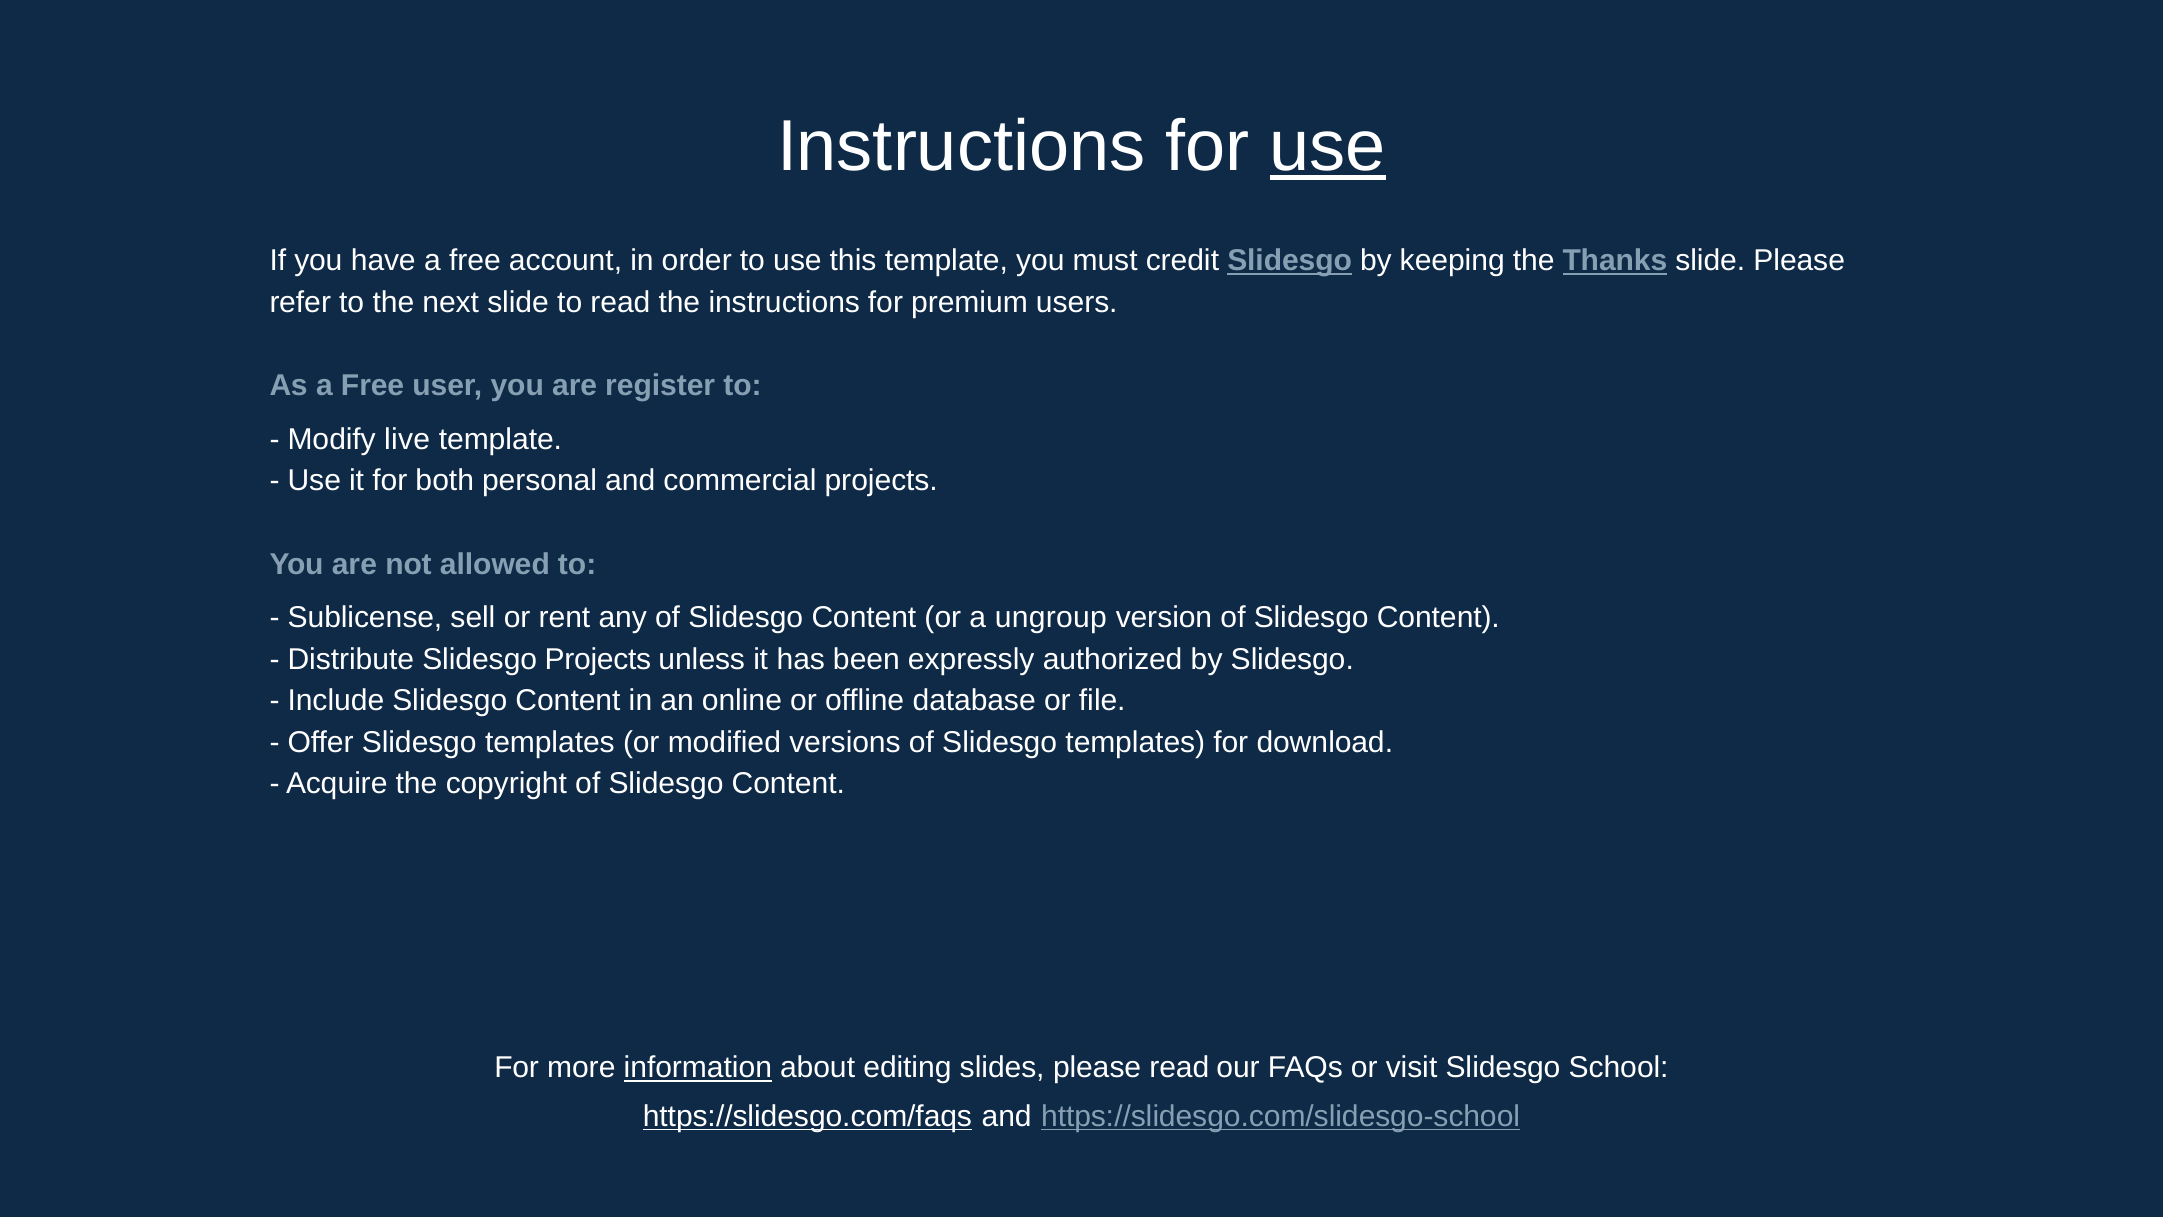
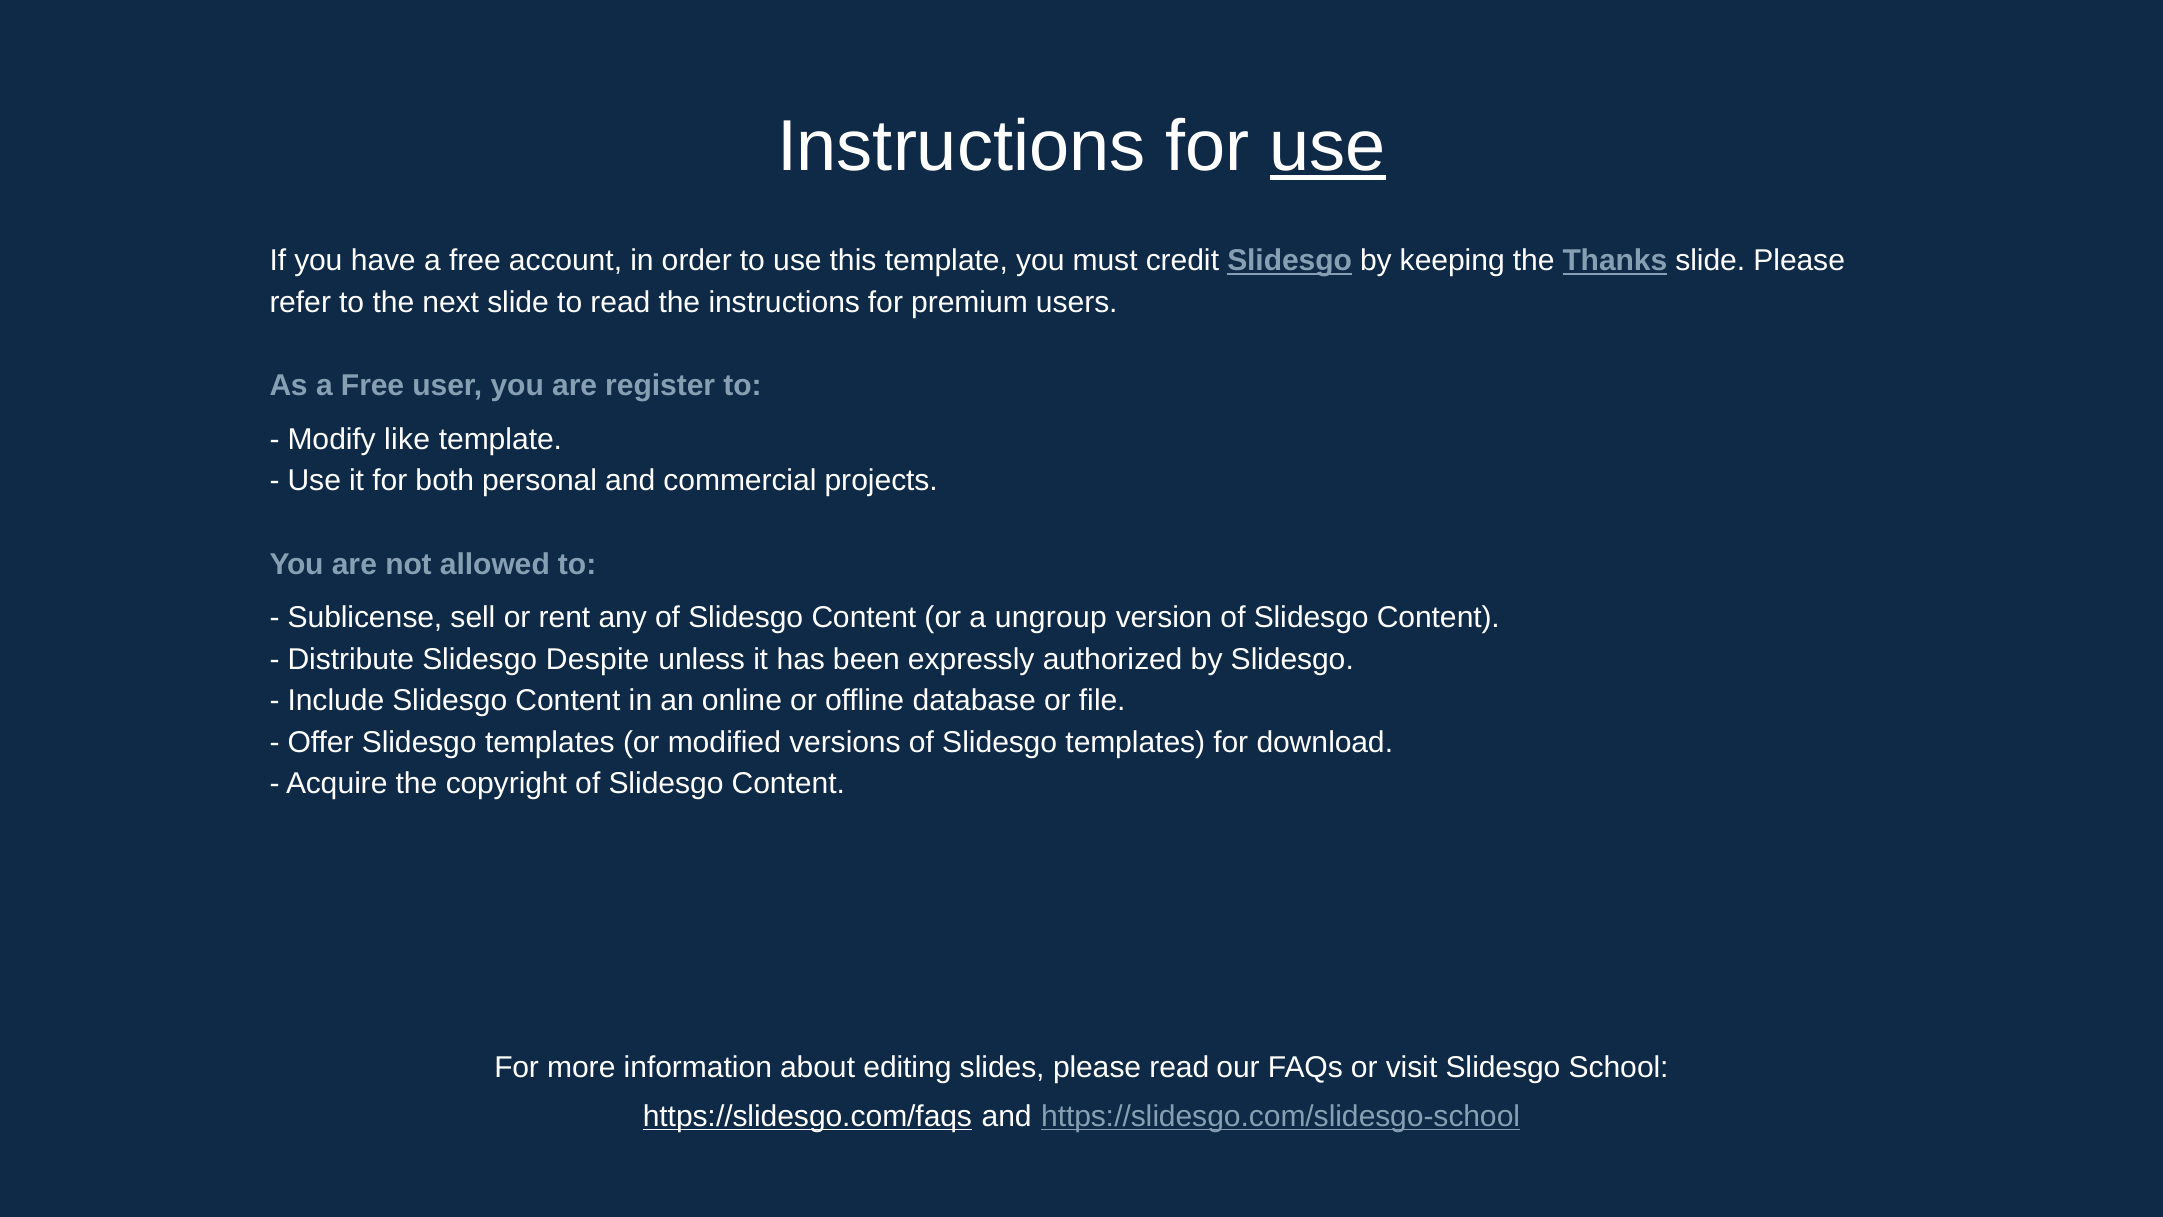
live: live -> like (407, 439)
Slidesgo Projects: Projects -> Despite (598, 659)
information underline: present -> none (698, 1068)
